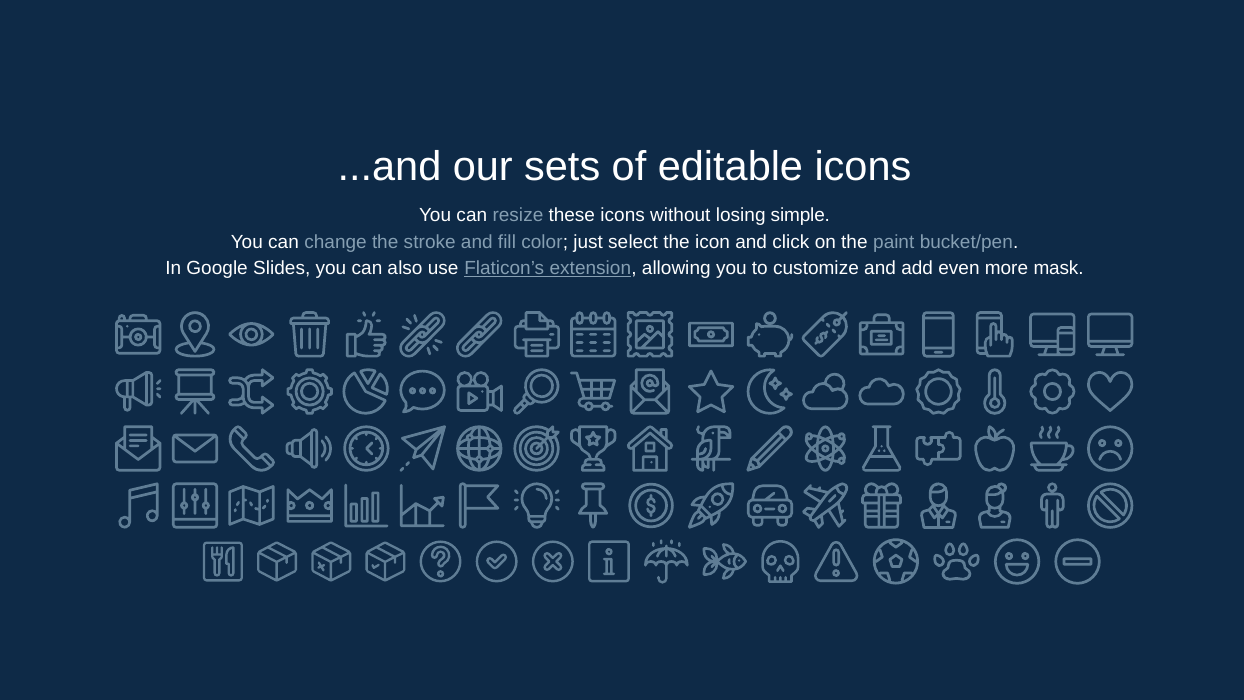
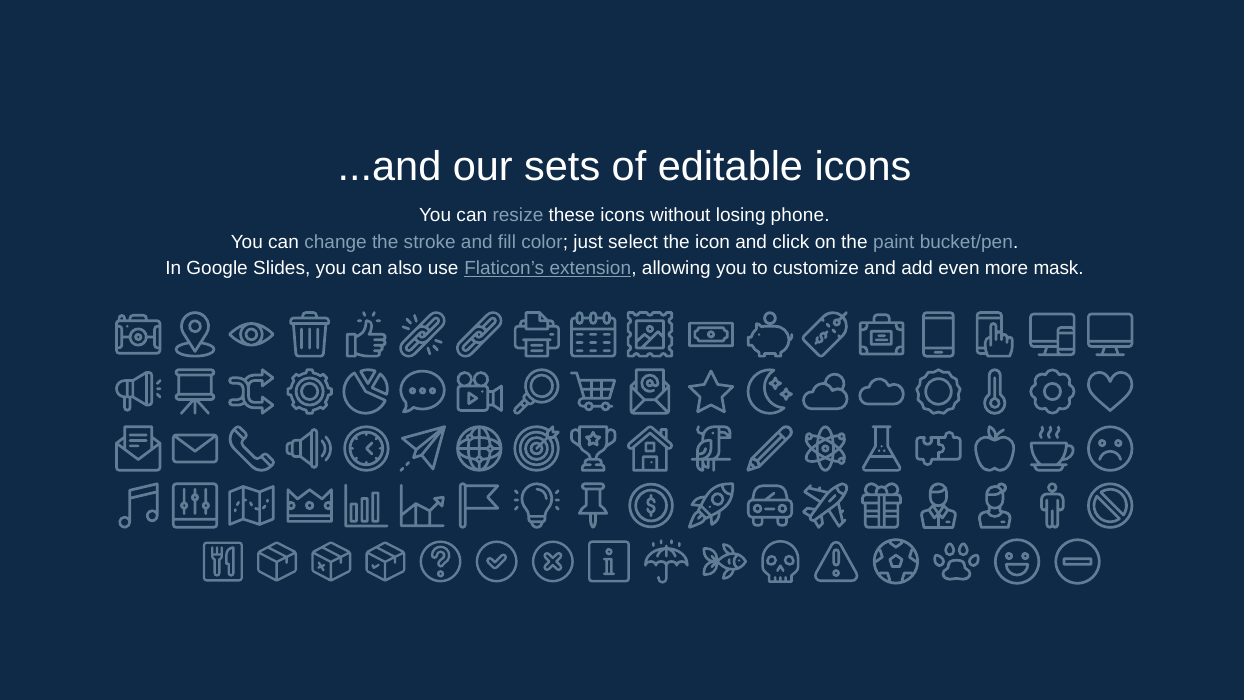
simple: simple -> phone (800, 216)
